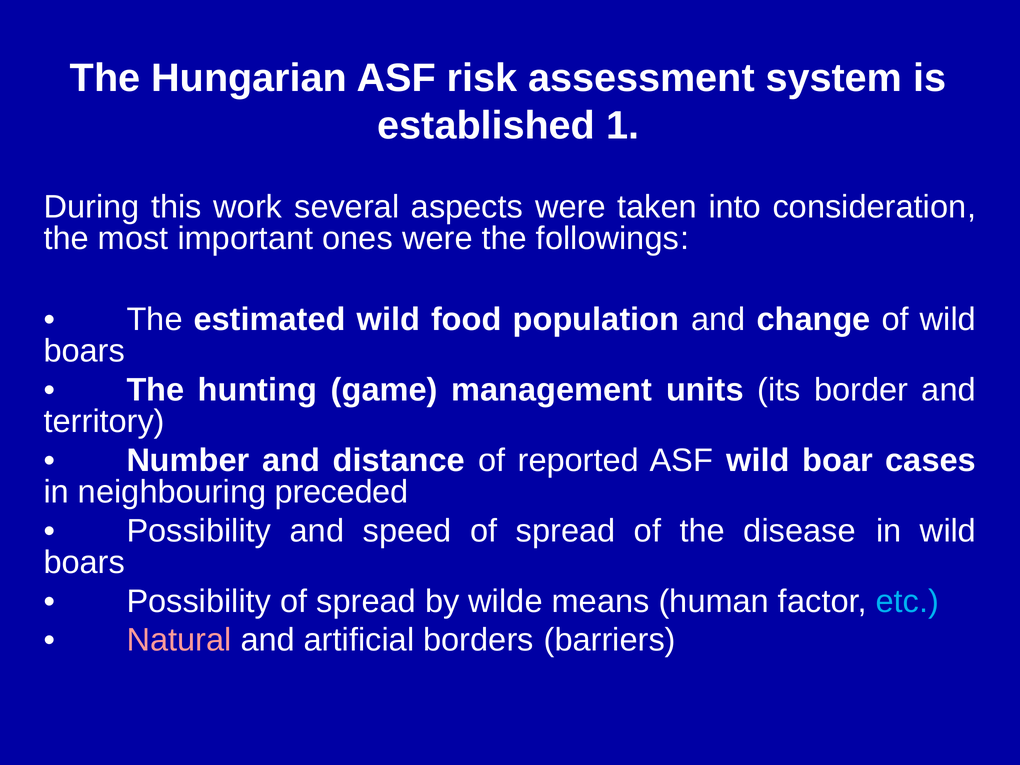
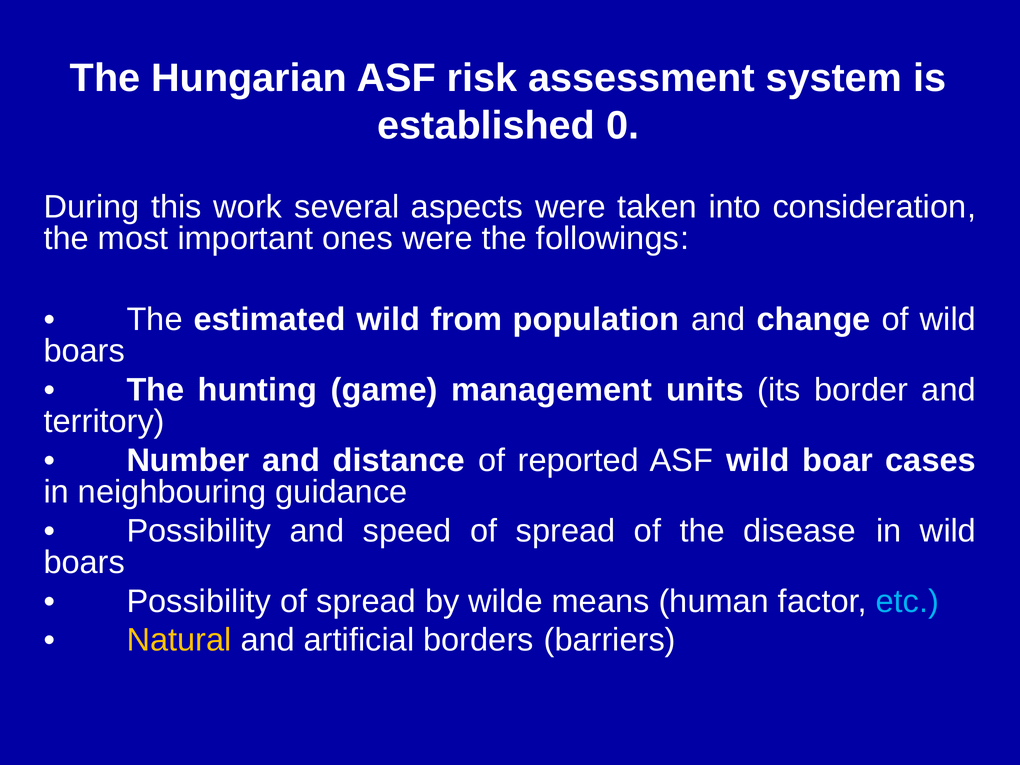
1: 1 -> 0 (623, 126)
food: food -> from (467, 320)
preceded: preceded -> guidance (341, 492)
Natural colour: pink -> yellow (179, 640)
